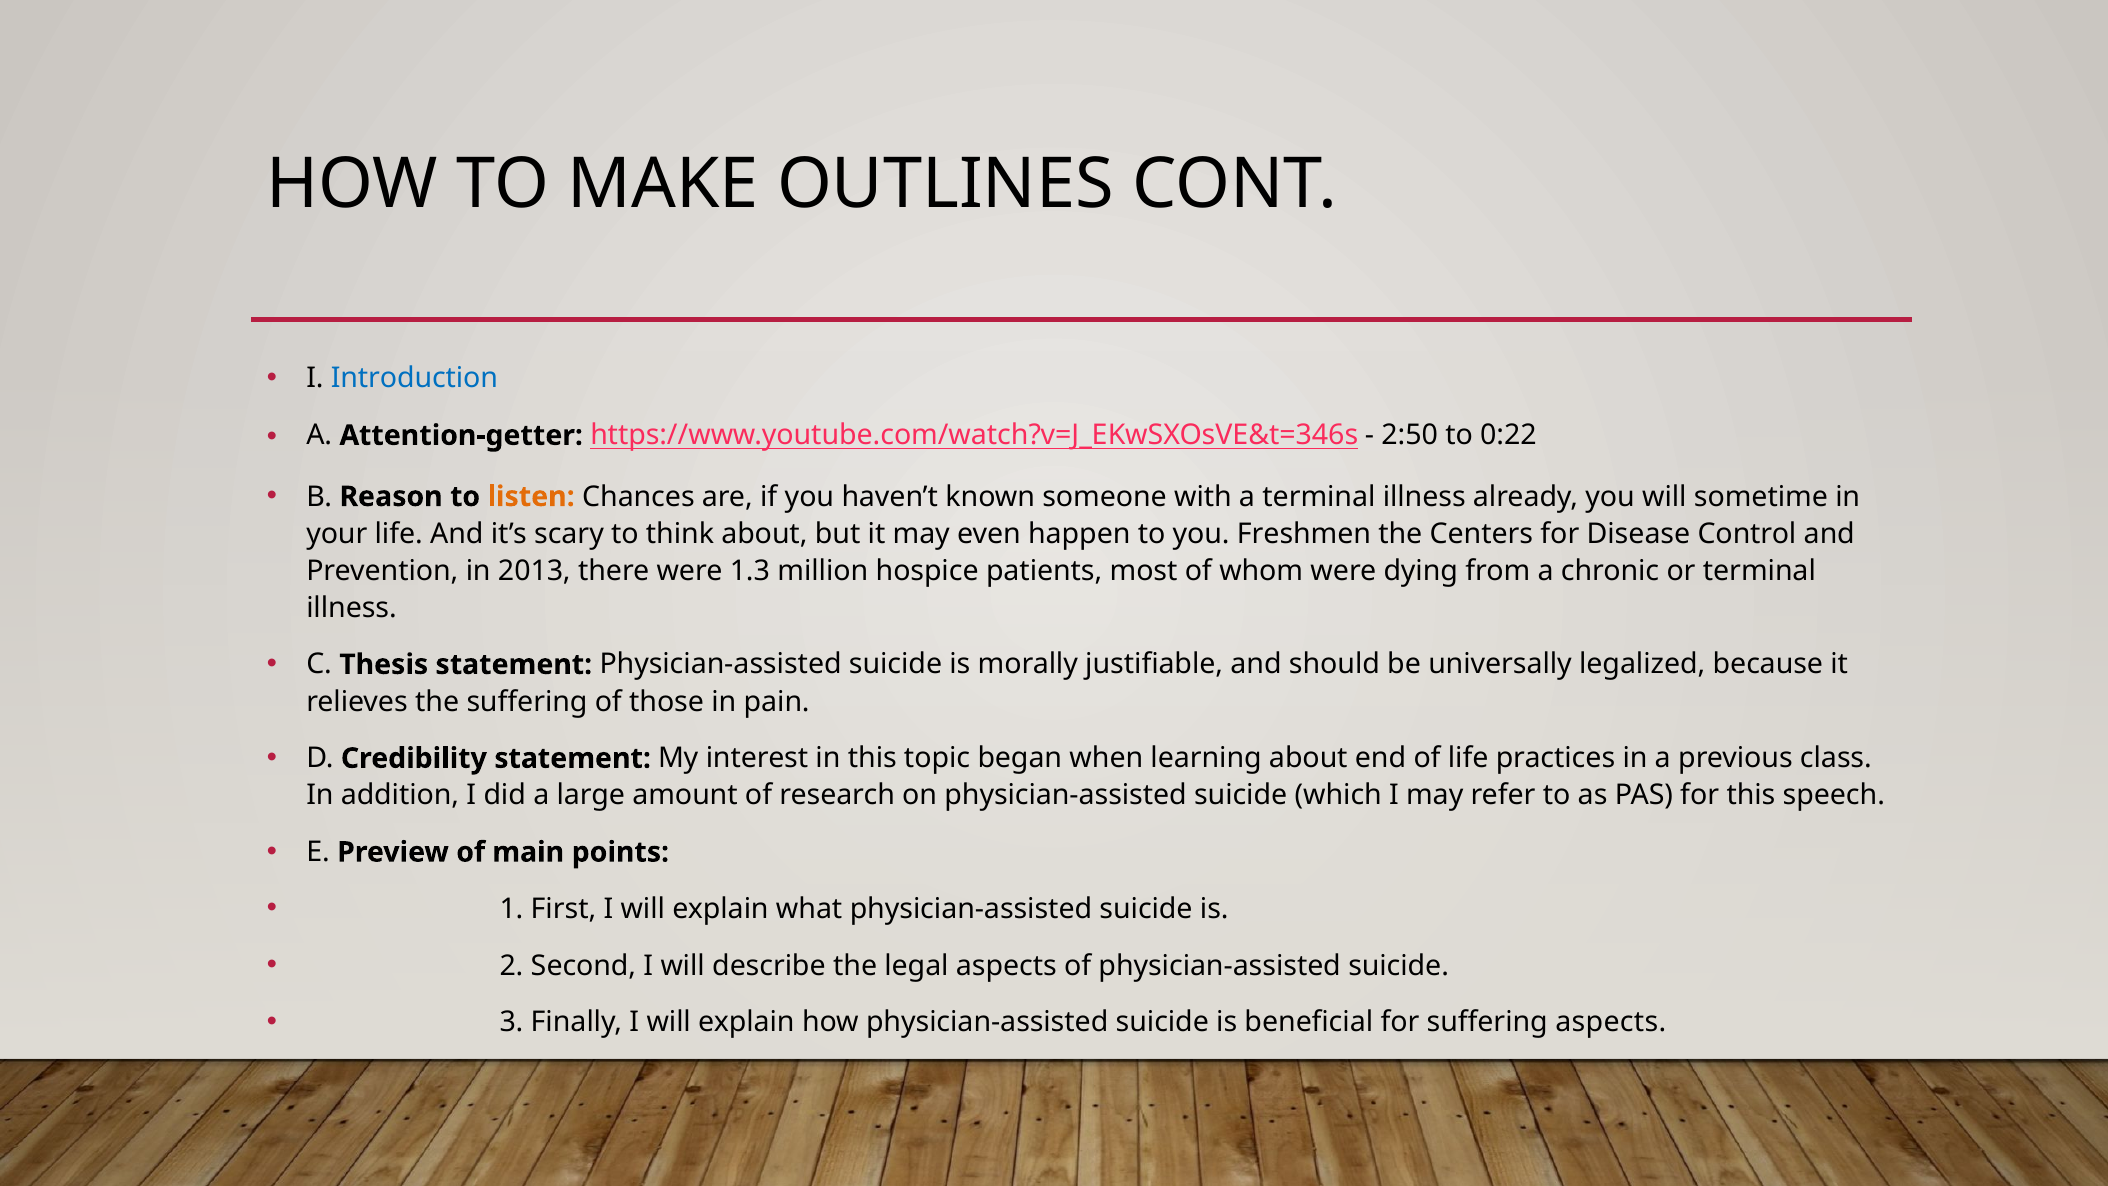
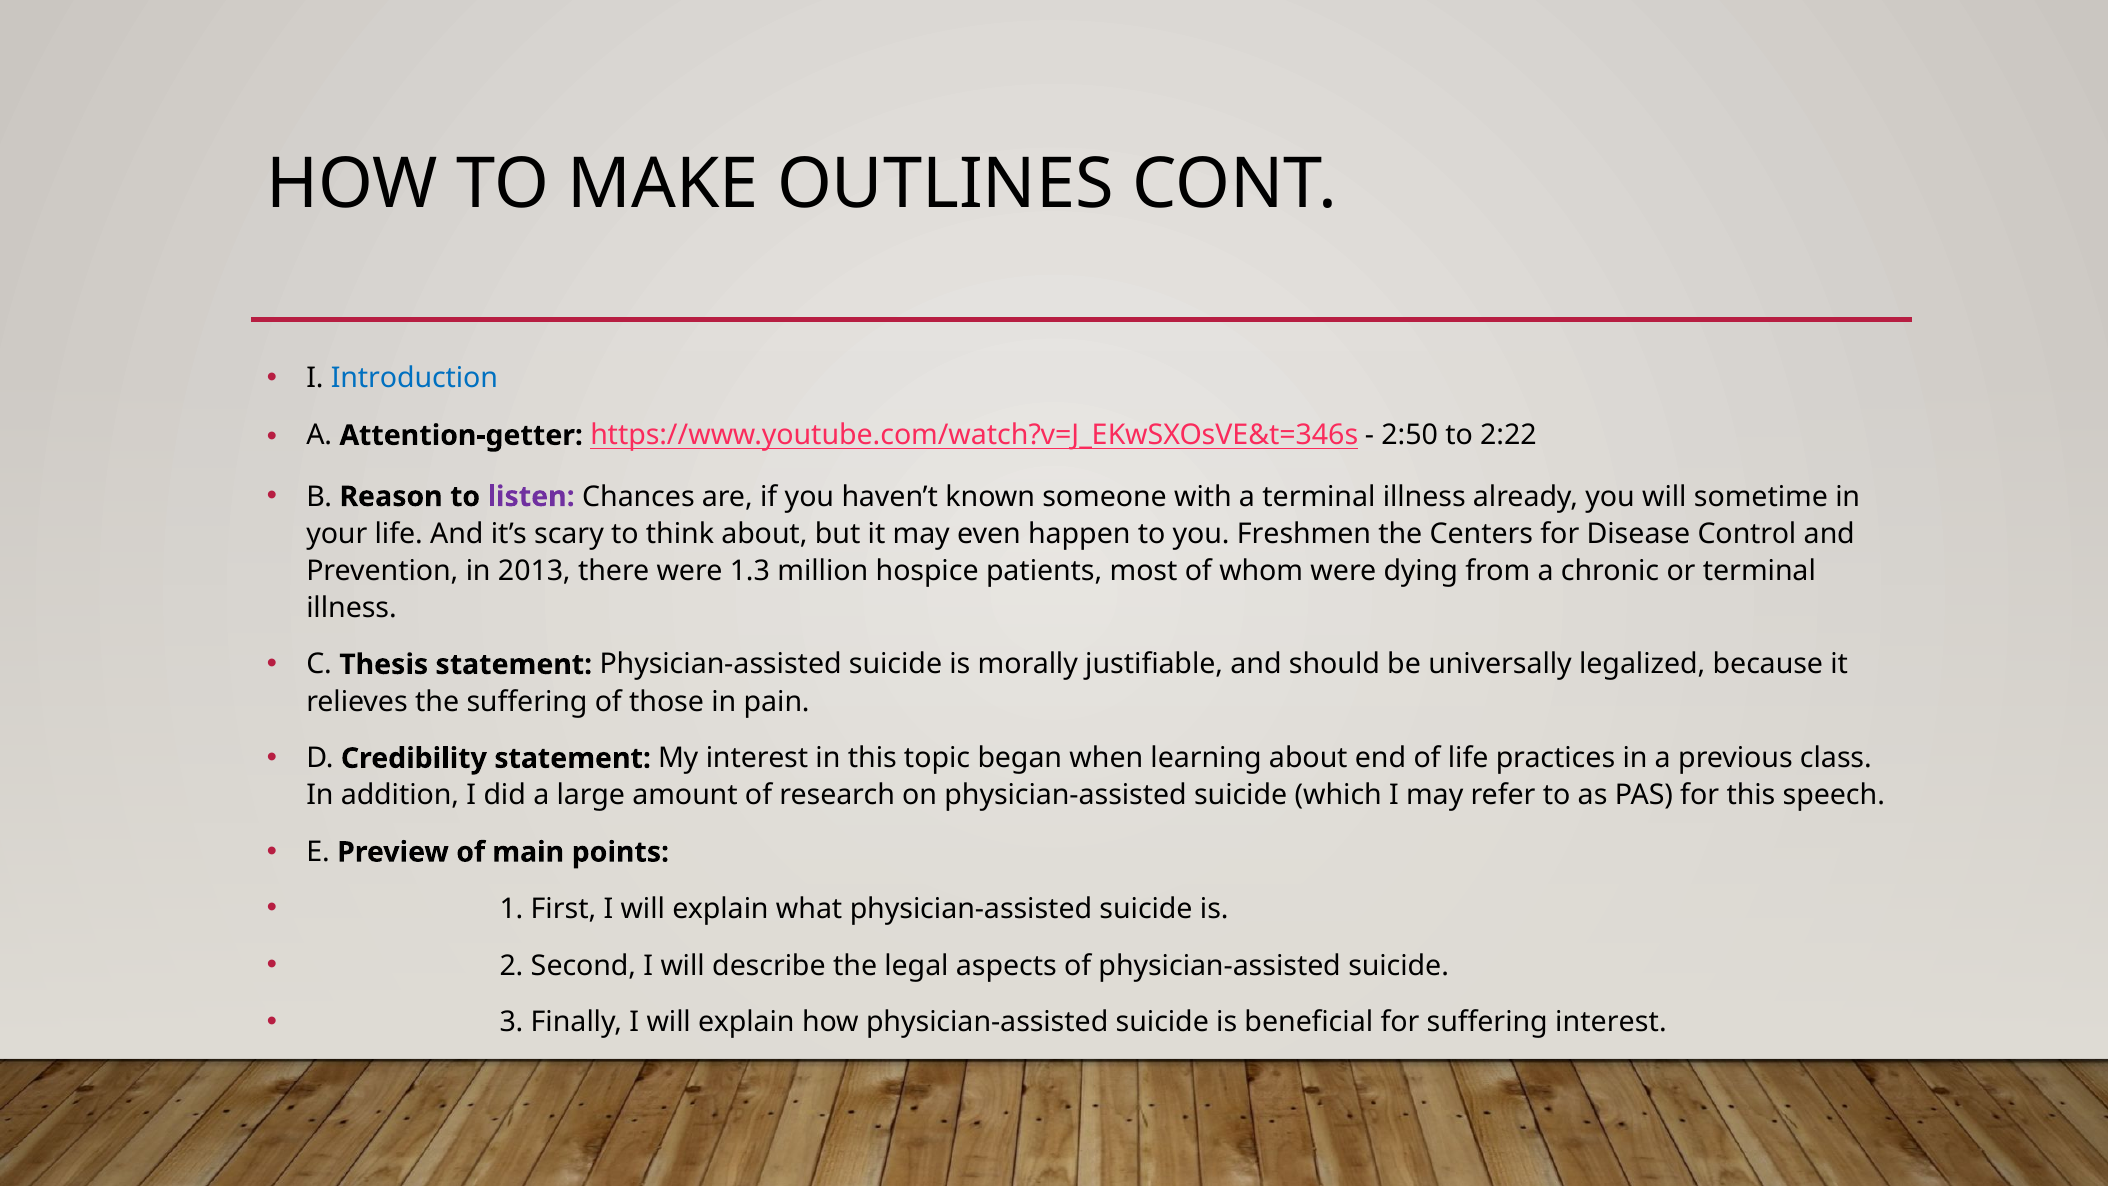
0:22: 0:22 -> 2:22 (1508, 435)
listen colour: orange -> purple (531, 497)
suffering aspects: aspects -> interest (1611, 1022)
